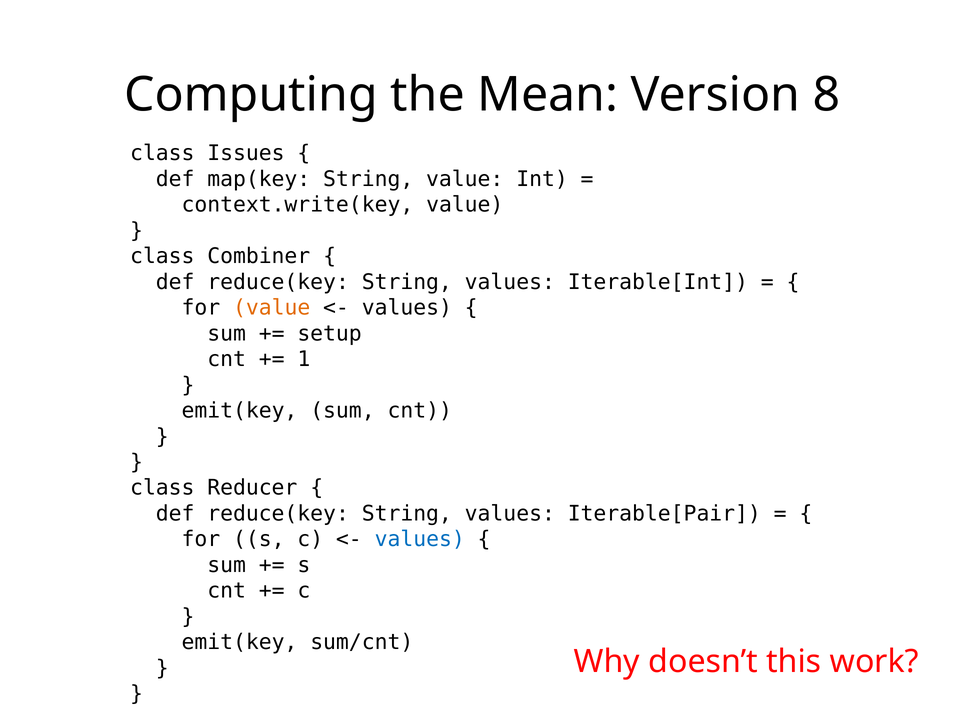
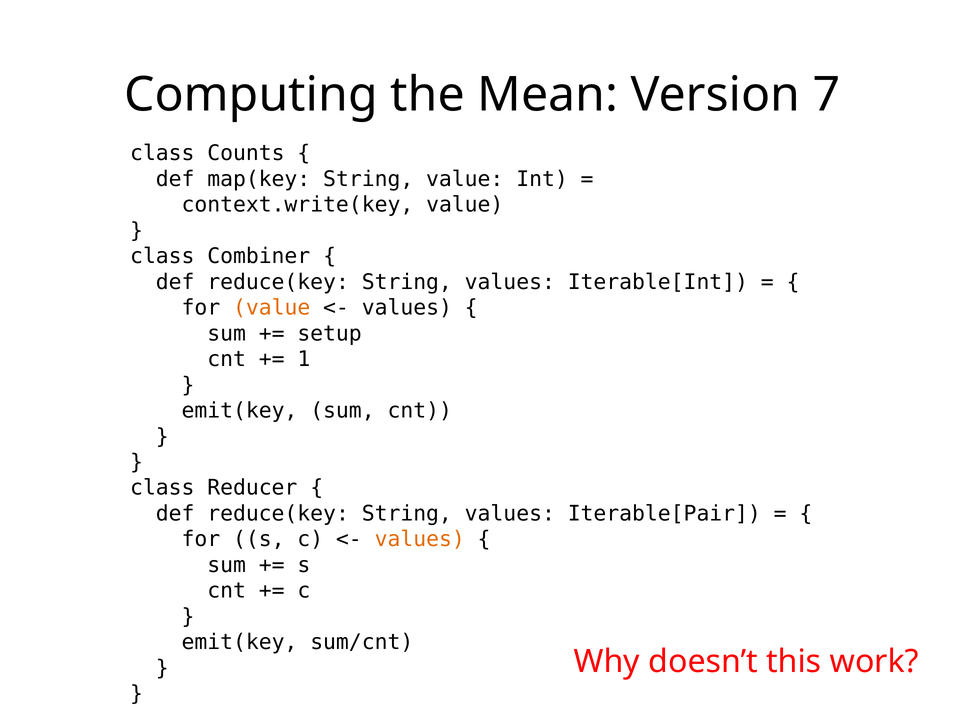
8: 8 -> 7 (827, 95)
Issues: Issues -> Counts (246, 153)
values colour: blue -> orange (420, 539)
